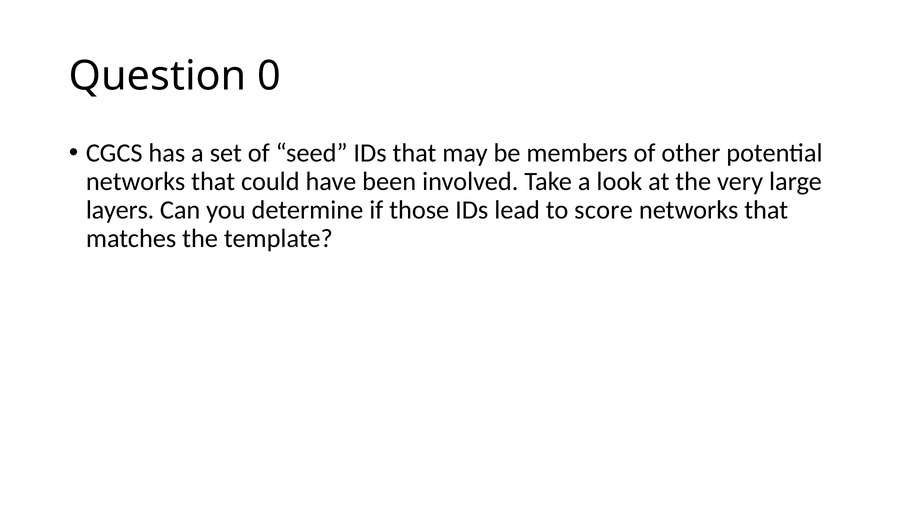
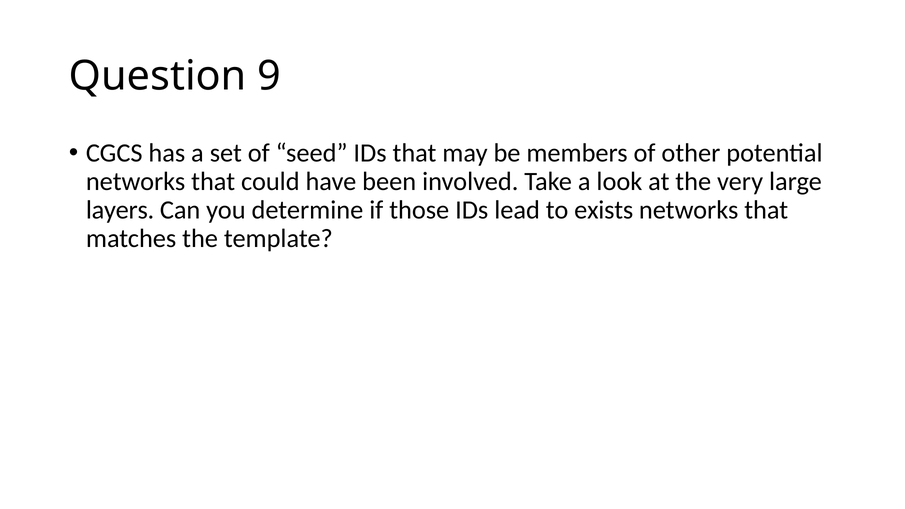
0: 0 -> 9 (269, 76)
score: score -> exists (604, 210)
